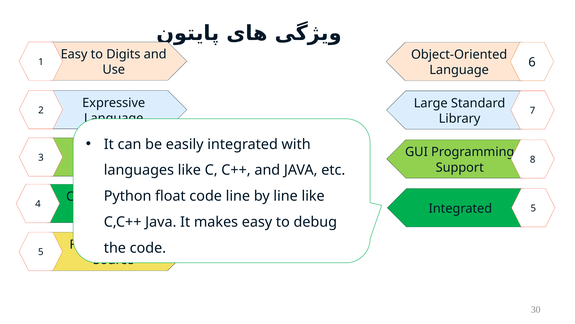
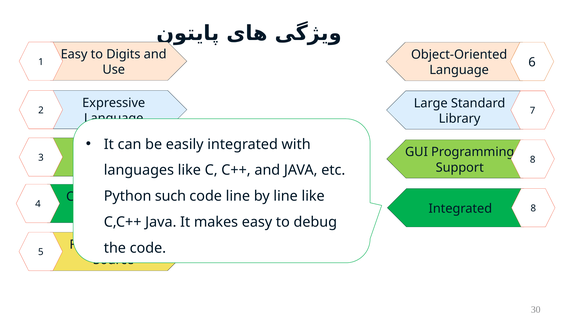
float: float -> such (170, 196)
Integrated 5: 5 -> 8 (533, 208)
